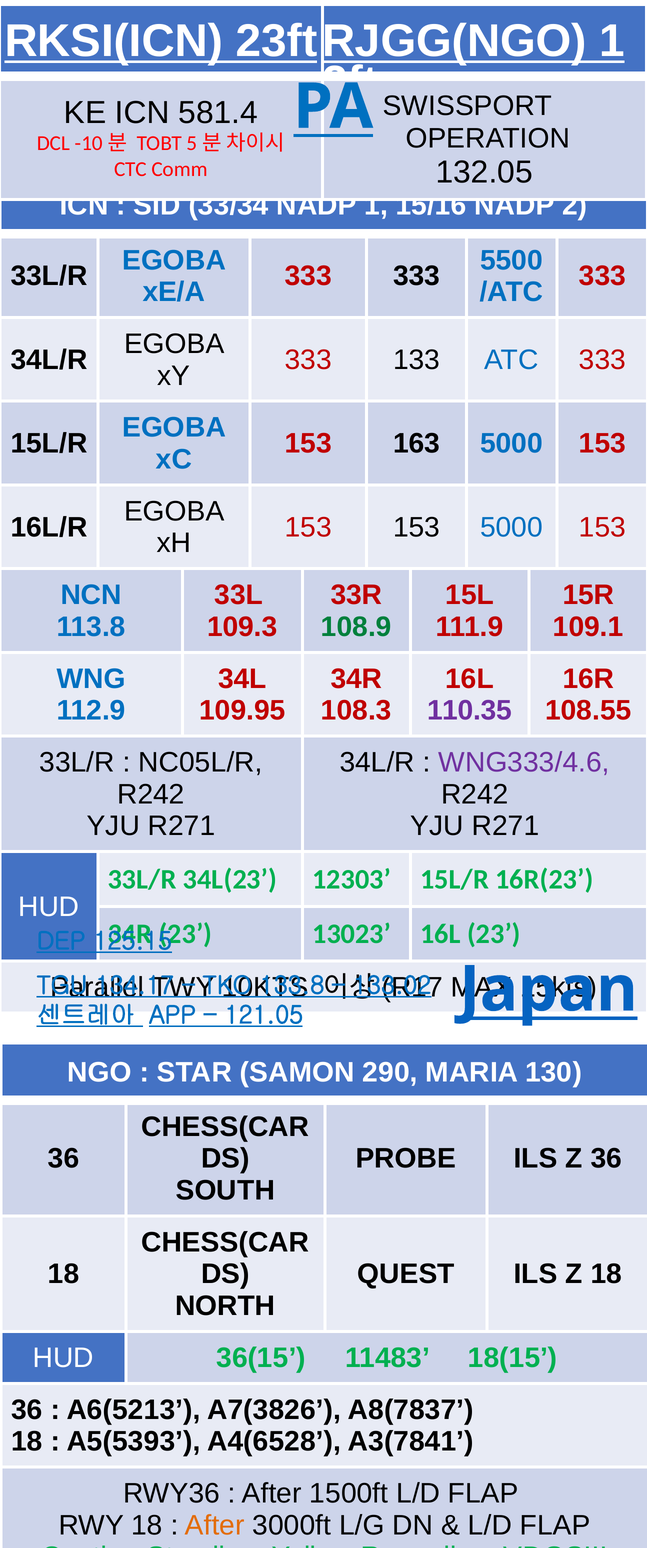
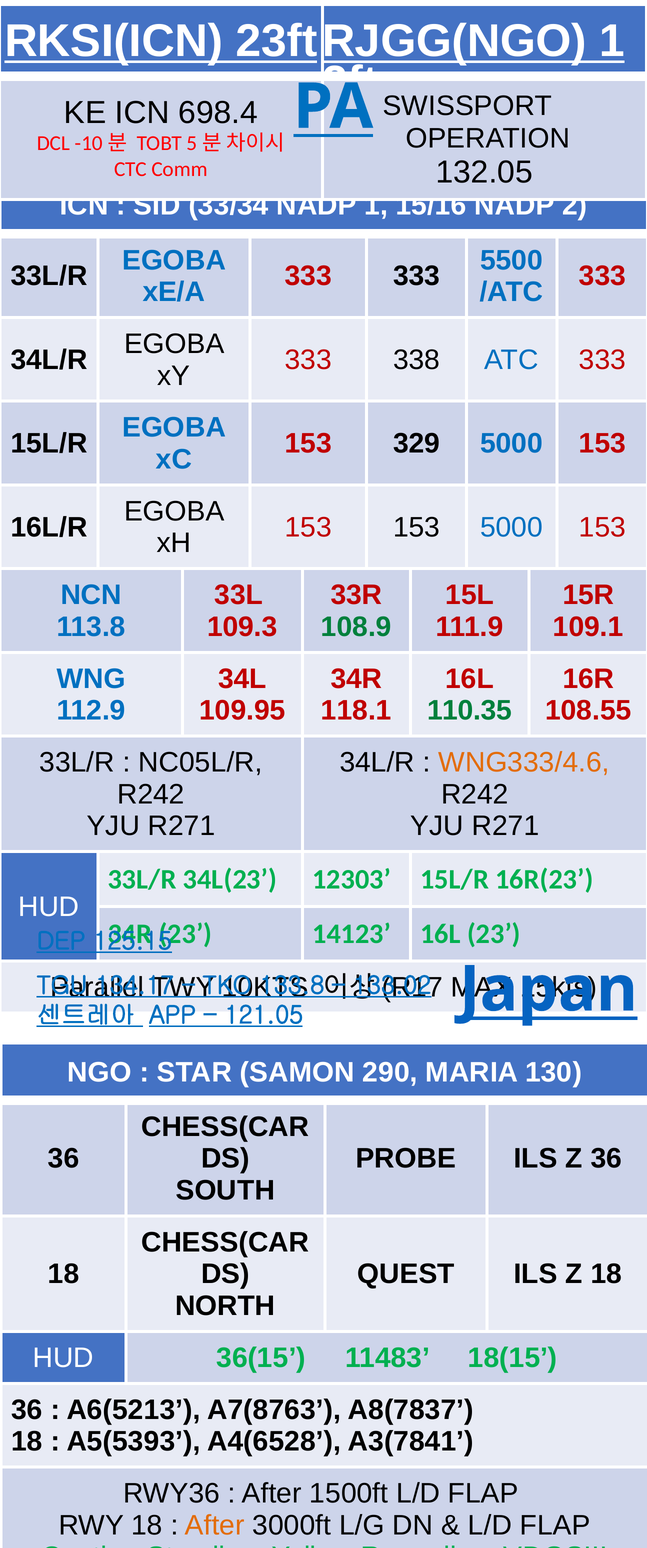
581.4: 581.4 -> 698.4 (218, 113)
133: 133 -> 338 (417, 360)
163: 163 -> 329 (417, 444)
108.3: 108.3 -> 118.1 (356, 711)
110.35 colour: purple -> green (469, 711)
WNG333/4.6 colour: purple -> orange (524, 763)
13023: 13023 -> 14123 (352, 934)
A7(3826: A7(3826 -> A7(8763 (274, 1410)
